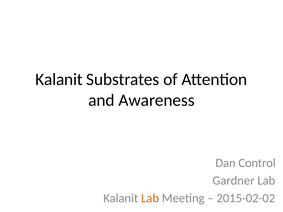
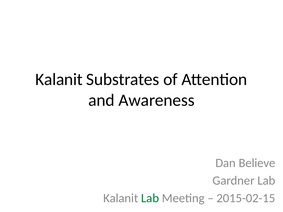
Control: Control -> Believe (257, 163)
Lab colour: orange -> green (150, 198)
2015-02-02: 2015-02-02 -> 2015-02-15 (246, 198)
